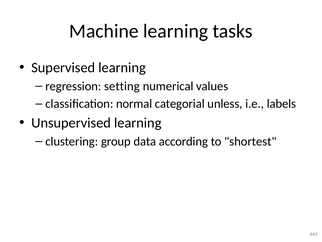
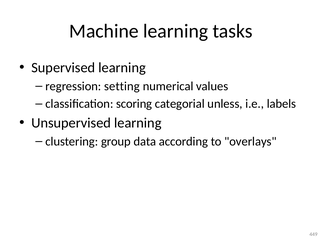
normal: normal -> scoring (134, 104)
shortest: shortest -> overlays (250, 141)
